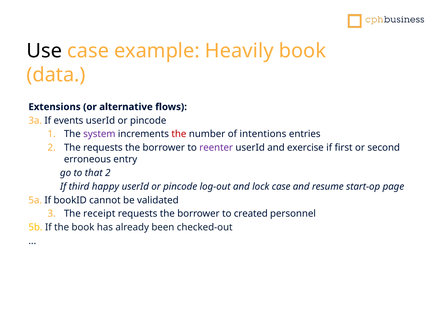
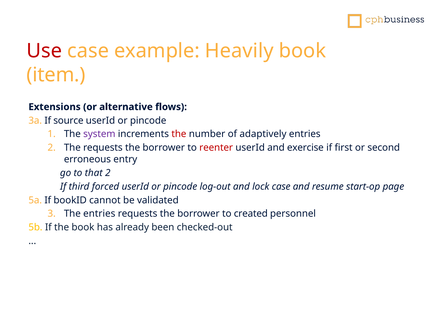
Use colour: black -> red (44, 51)
data: data -> item (56, 75)
events: events -> source (68, 120)
intentions: intentions -> adaptively (263, 134)
reenter colour: purple -> red (216, 148)
happy: happy -> forced (106, 186)
The receipt: receipt -> entries (99, 214)
